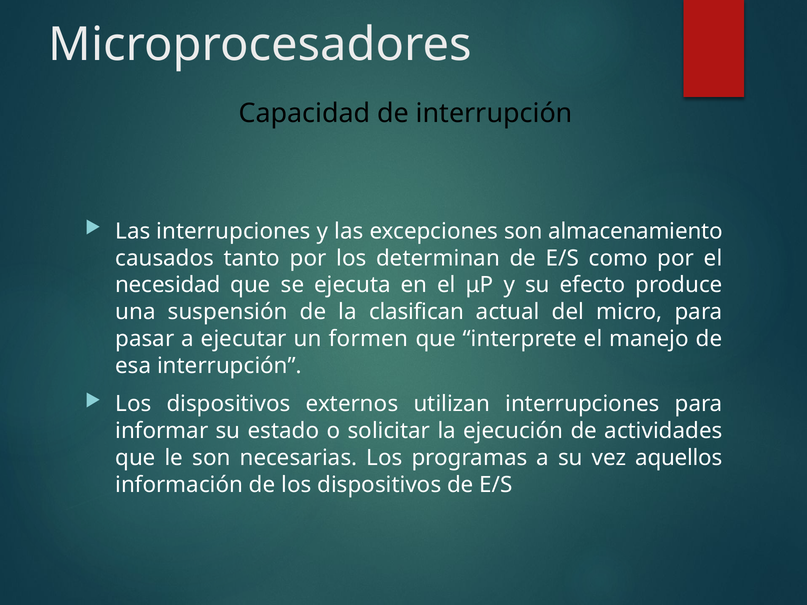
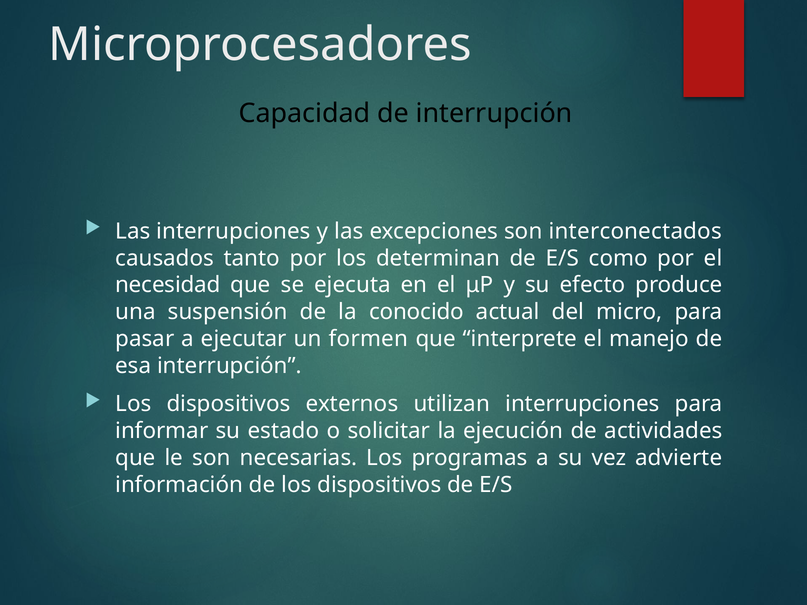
almacenamiento: almacenamiento -> interconectados (635, 231)
clasifican: clasifican -> conocido (417, 312)
aquellos: aquellos -> advierte (679, 458)
